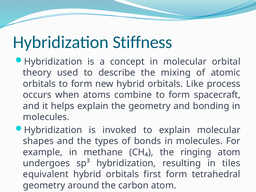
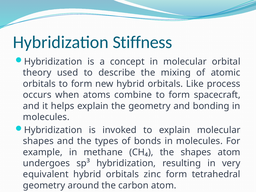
the ringing: ringing -> shapes (196, 152)
tiles: tiles -> very (231, 163)
first: first -> zinc (152, 174)
